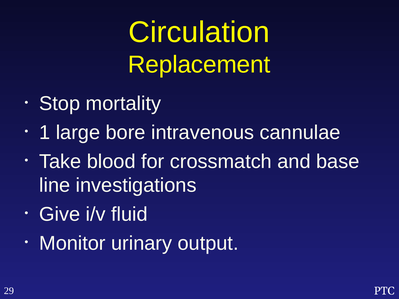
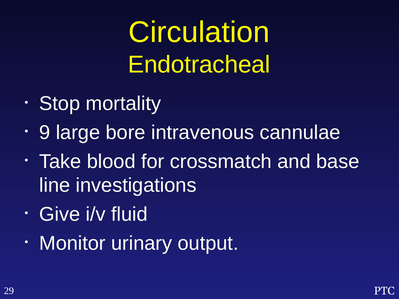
Replacement: Replacement -> Endotracheal (199, 65)
1: 1 -> 9 (45, 133)
